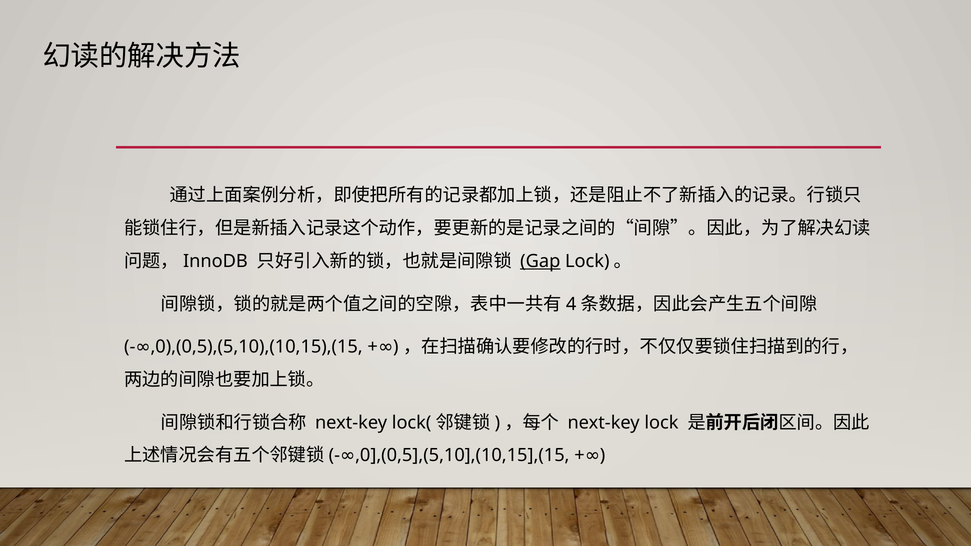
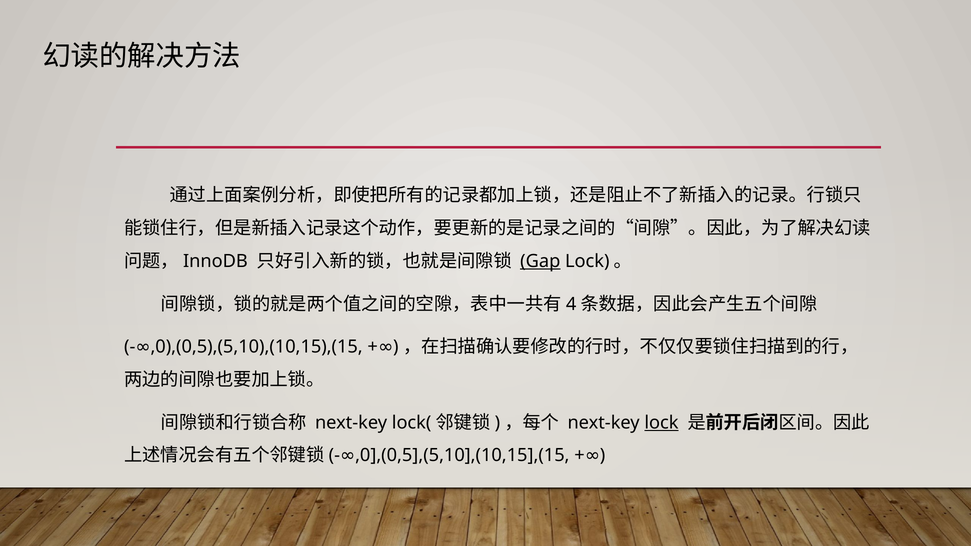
lock underline: none -> present (661, 423)
